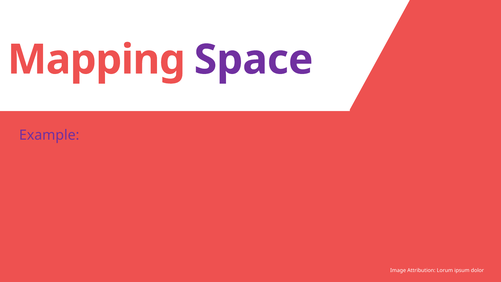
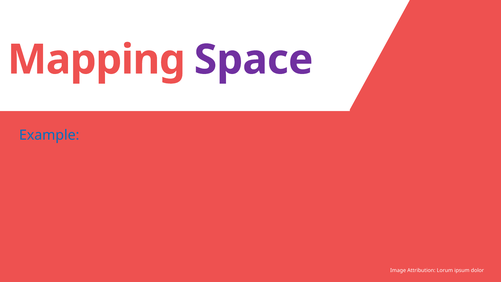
Example colour: purple -> blue (49, 135)
